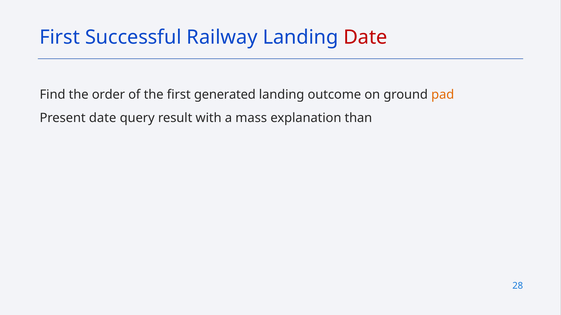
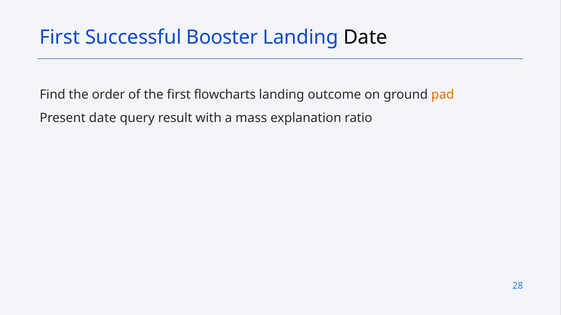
Railway: Railway -> Booster (222, 37)
Date colour: red -> black (365, 37)
generated: generated -> flowcharts (225, 95)
than: than -> ratio (358, 118)
